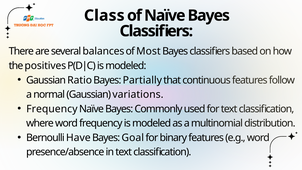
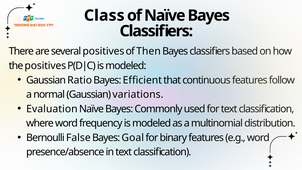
several balances: balances -> positives (103, 51)
Most: Most -> Then (148, 51)
Partially: Partially -> Efficient (142, 80)
Frequency: Frequency -> Evaluation (52, 109)
Have: Have -> False (78, 138)
